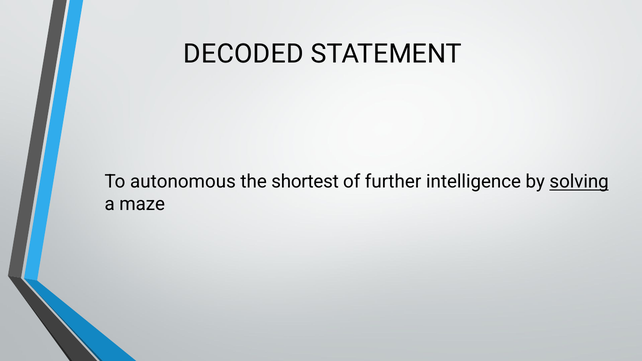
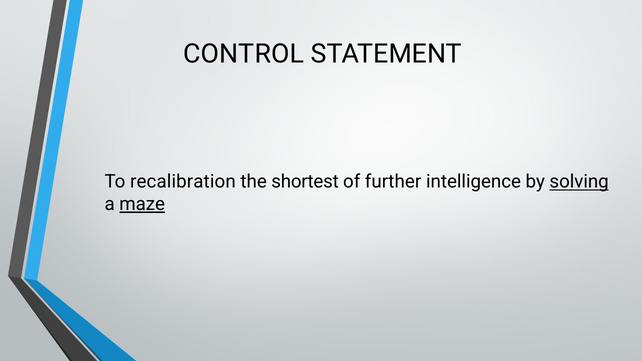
DECODED: DECODED -> CONTROL (244, 54)
autonomous: autonomous -> recalibration (183, 182)
maze underline: none -> present (142, 204)
